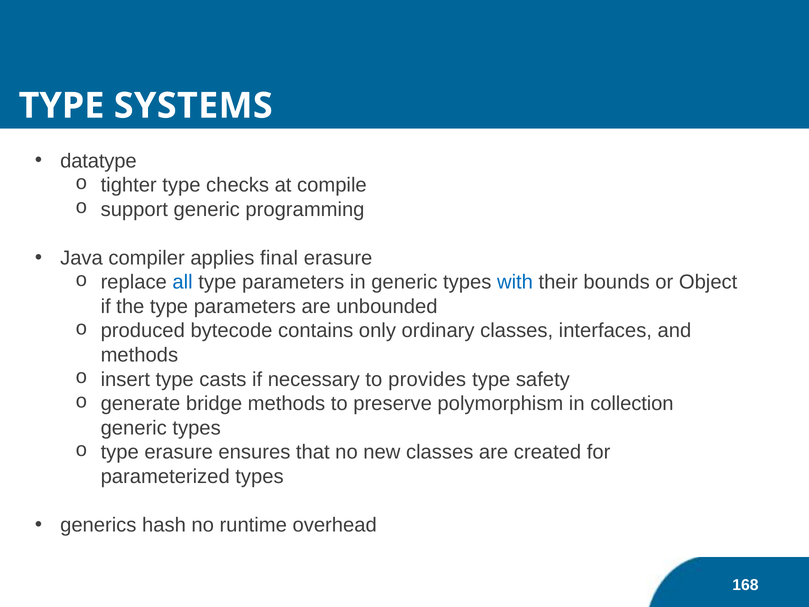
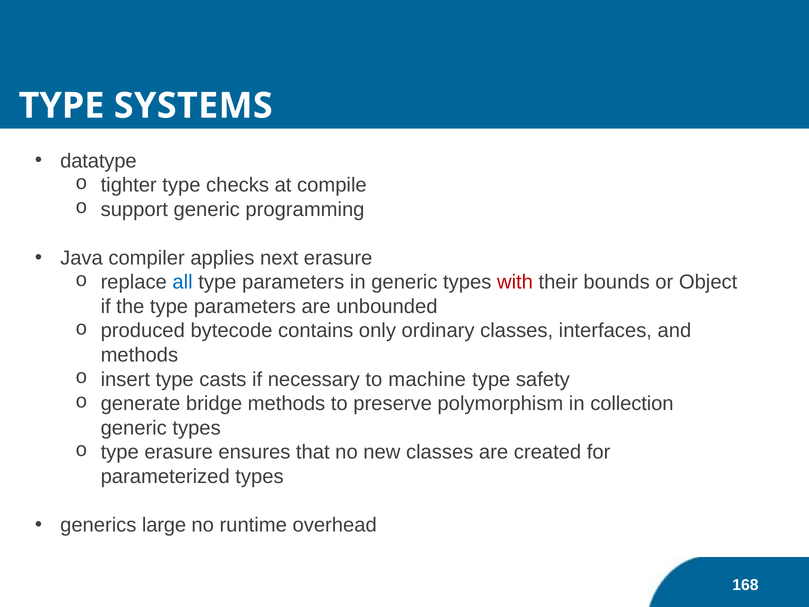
final: final -> next (279, 258)
with colour: blue -> red (515, 282)
provides: provides -> machine (427, 379)
hash: hash -> large (164, 525)
